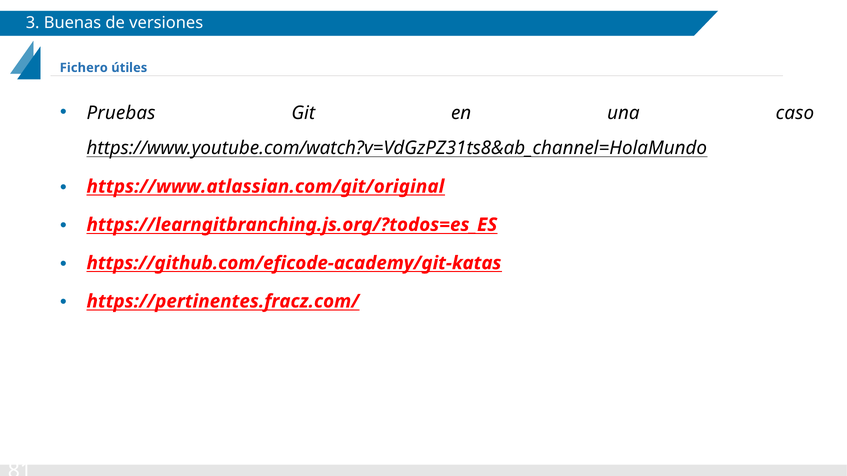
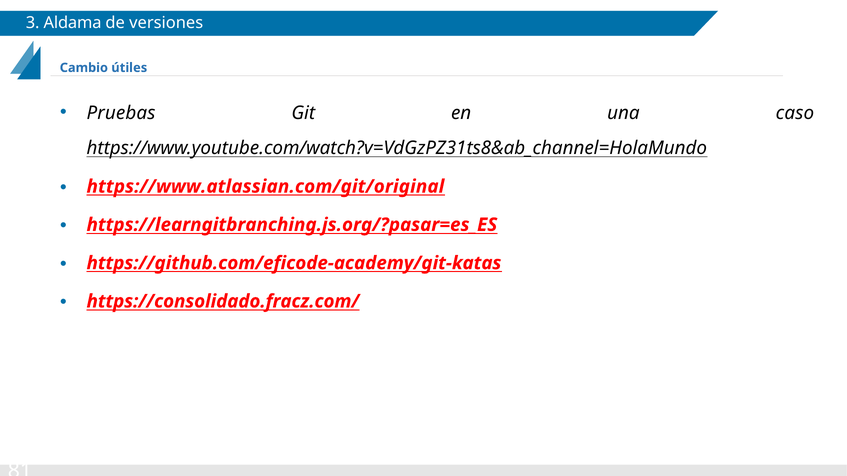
Buenas: Buenas -> Aldama (73, 23)
Fichero: Fichero -> Cambio (84, 68)
https://learngitbranching.js.org/?todos=es_ES: https://learngitbranching.js.org/?todos=es_ES -> https://learngitbranching.js.org/?pasar=es_ES (292, 225)
https://pertinentes.fracz.com/: https://pertinentes.fracz.com/ -> https://consolidado.fracz.com/ (223, 302)
